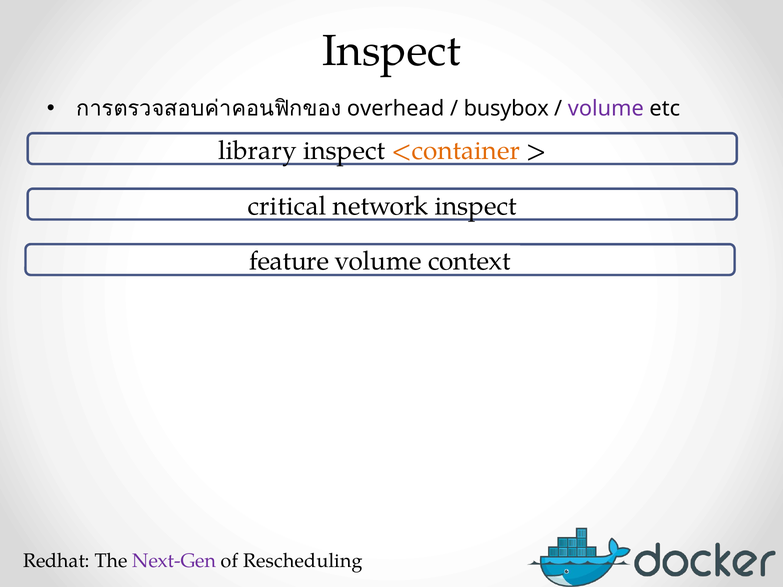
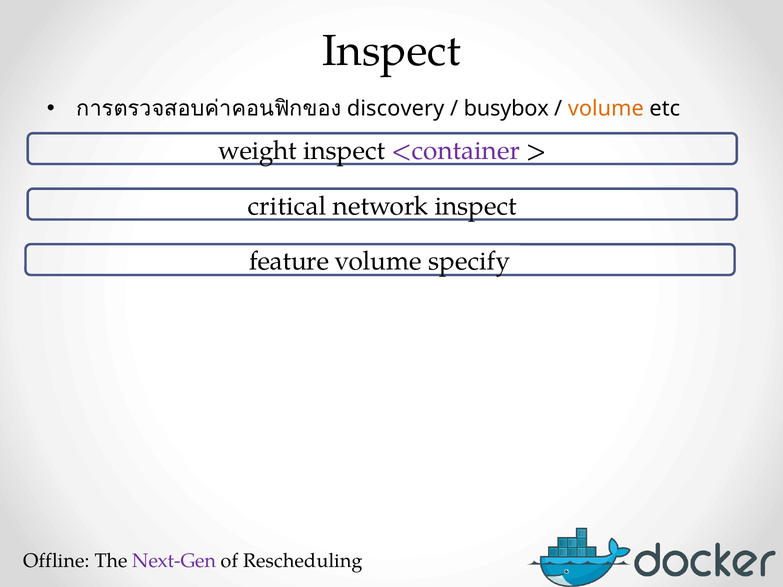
overhead: overhead -> discovery (396, 109)
volume colour: purple -> orange (606, 109)
library: library -> weight (258, 150)
<container colour: orange -> purple (456, 150)
context: context -> specify (469, 261)
Redhat: Redhat -> Offline (56, 561)
